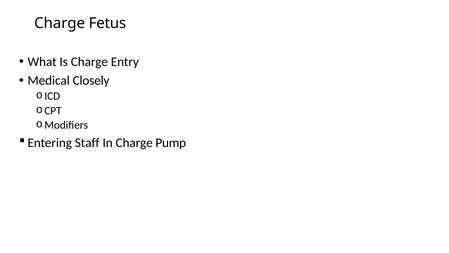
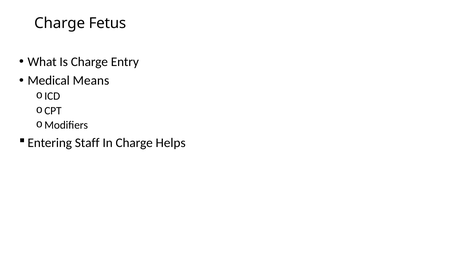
Closely: Closely -> Means (91, 81)
Pump: Pump -> Helps (171, 143)
